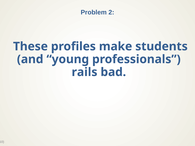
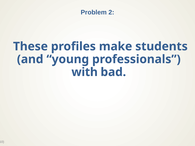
rails: rails -> with (85, 72)
